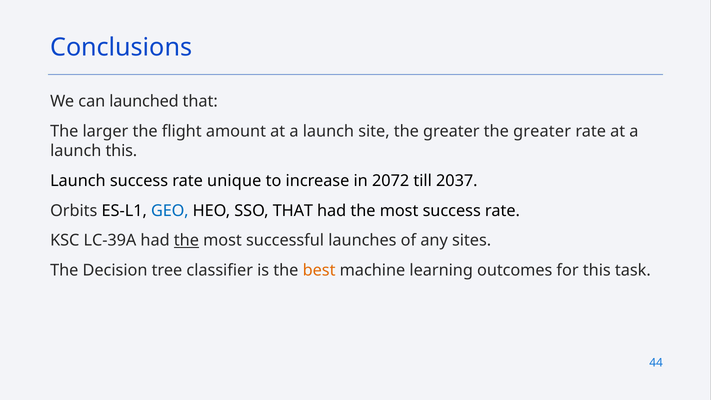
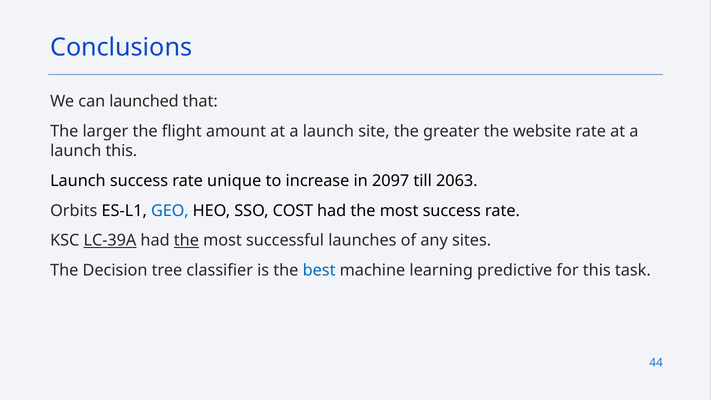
greater the greater: greater -> website (542, 131)
2072: 2072 -> 2097 (391, 181)
2037: 2037 -> 2063 (457, 181)
SSO THAT: THAT -> COST (293, 211)
LC-39A underline: none -> present (110, 241)
best colour: orange -> blue (319, 270)
outcomes: outcomes -> predictive (515, 270)
